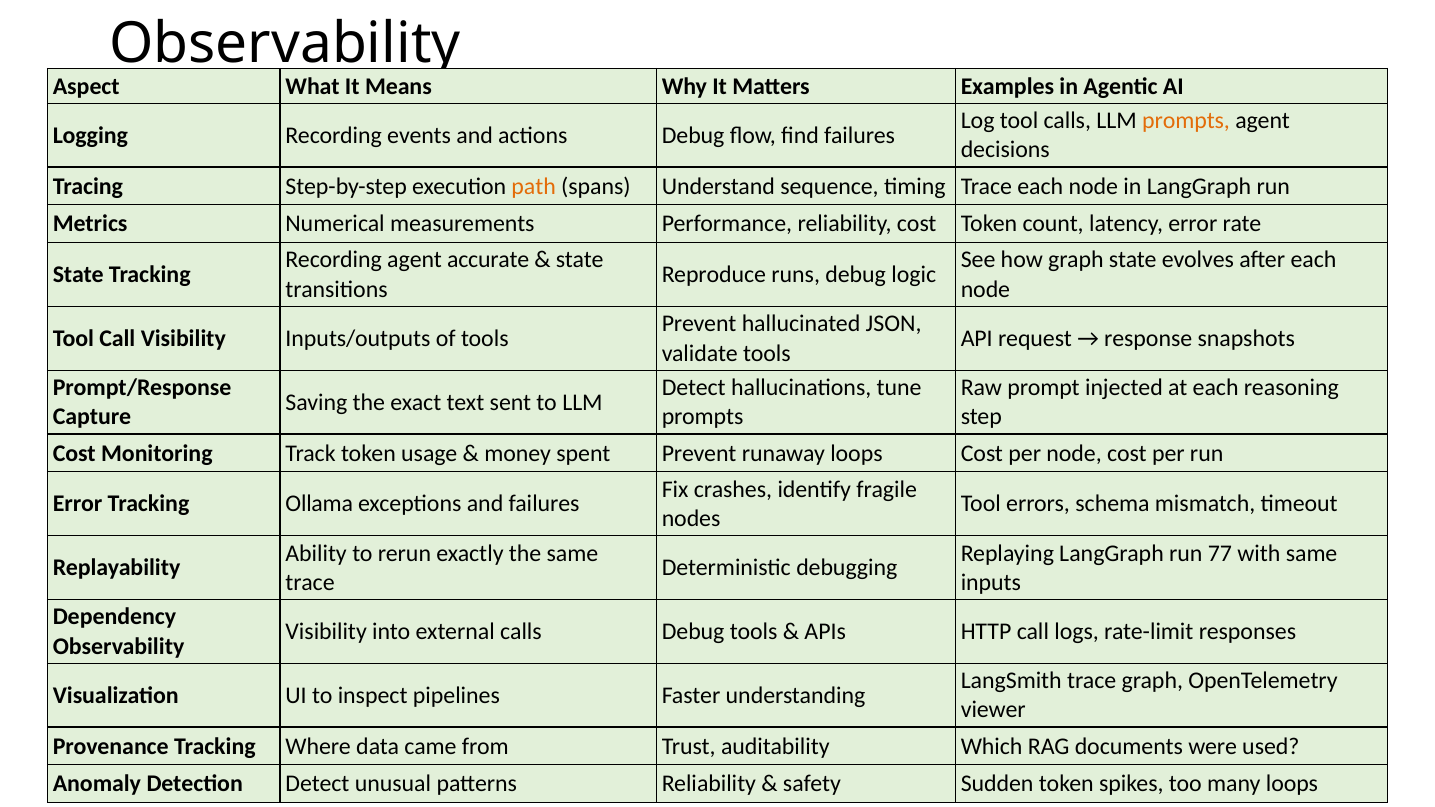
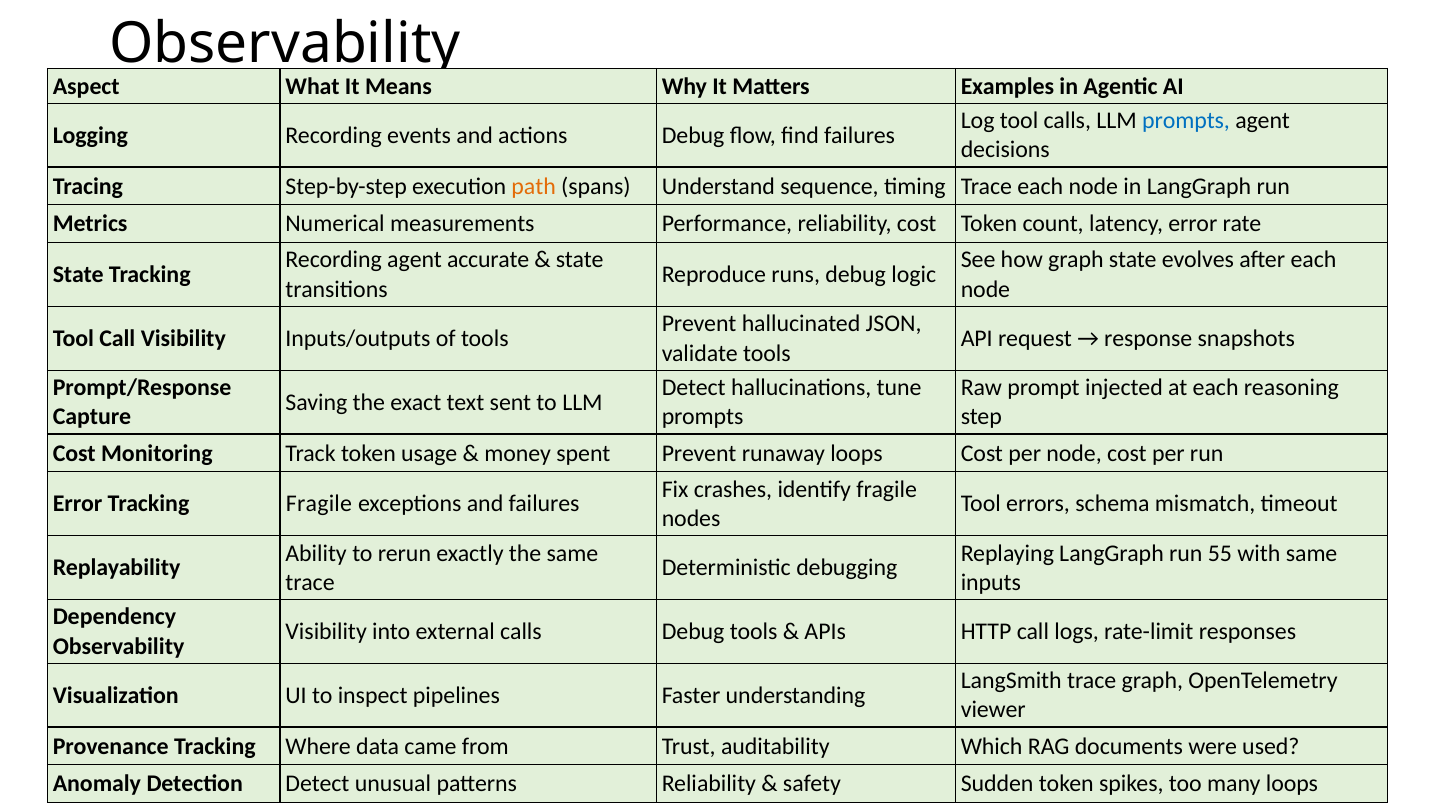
prompts colour: orange -> blue (1186, 121)
Tracking Ollama: Ollama -> Fragile (319, 504)
77: 77 -> 55 (1220, 553)
